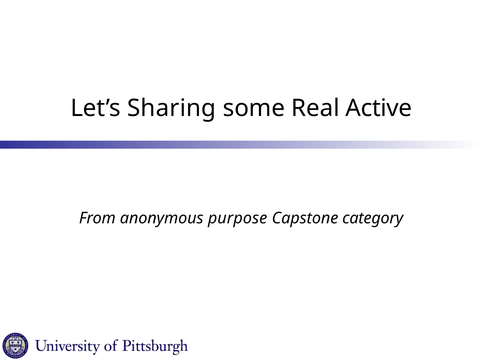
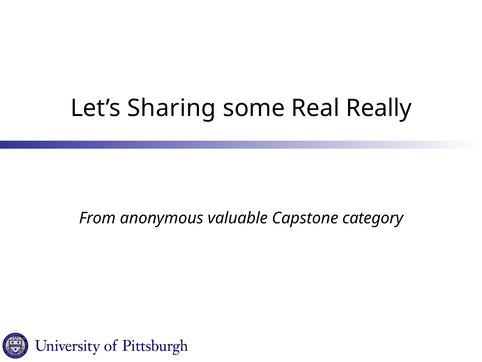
Active: Active -> Really (379, 108)
purpose: purpose -> valuable (238, 218)
